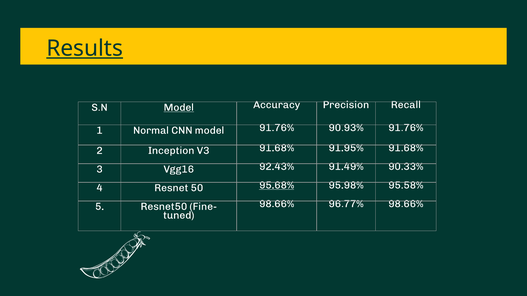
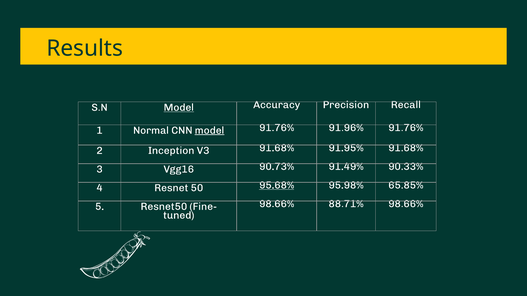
Results underline: present -> none (85, 48)
model underline: none -> present (210, 131)
90.93%: 90.93% -> 91.96% (346, 128)
92.43%: 92.43% -> 90.73% (277, 167)
95.58%: 95.58% -> 65.85% (406, 185)
96.77%: 96.77% -> 88.71% (346, 204)
